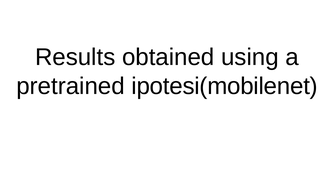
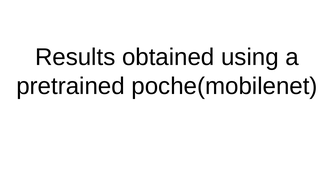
ipotesi(mobilenet: ipotesi(mobilenet -> poche(mobilenet (224, 86)
